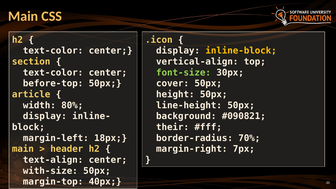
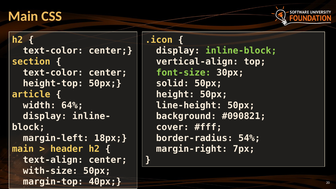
inline-block colour: yellow -> light green (241, 51)
before-top: before-top -> height-top (53, 83)
cover: cover -> solid (173, 83)
80%: 80% -> 64% (72, 105)
their: their -> cover (173, 127)
70%: 70% -> 54% (249, 138)
